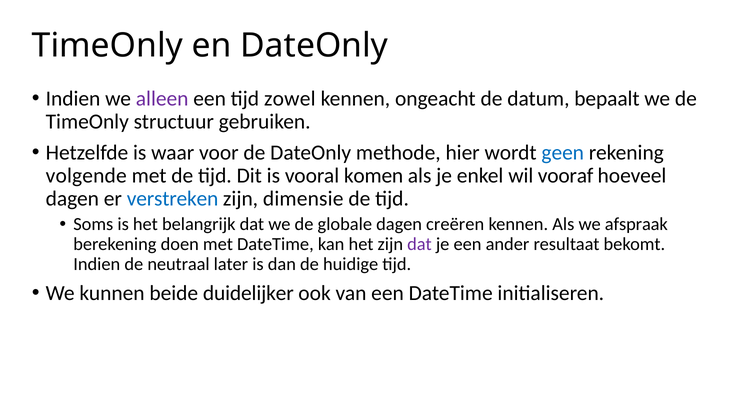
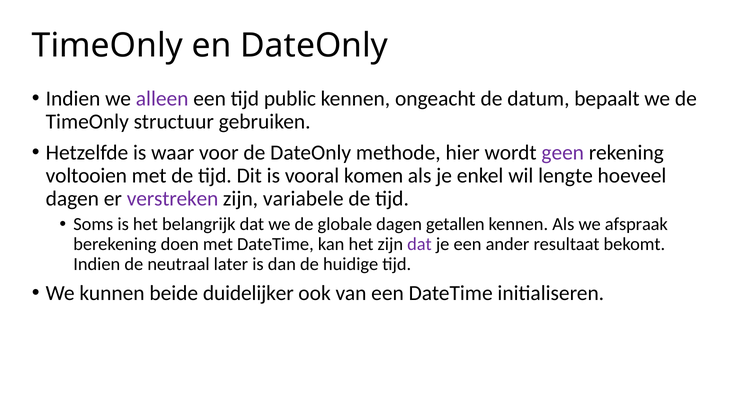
zowel: zowel -> public (290, 99)
geen colour: blue -> purple (563, 153)
volgende: volgende -> voltooien (86, 176)
vooraf: vooraf -> lengte (566, 176)
verstreken colour: blue -> purple (173, 199)
dimensie: dimensie -> variabele (303, 199)
creëren: creëren -> getallen (455, 224)
